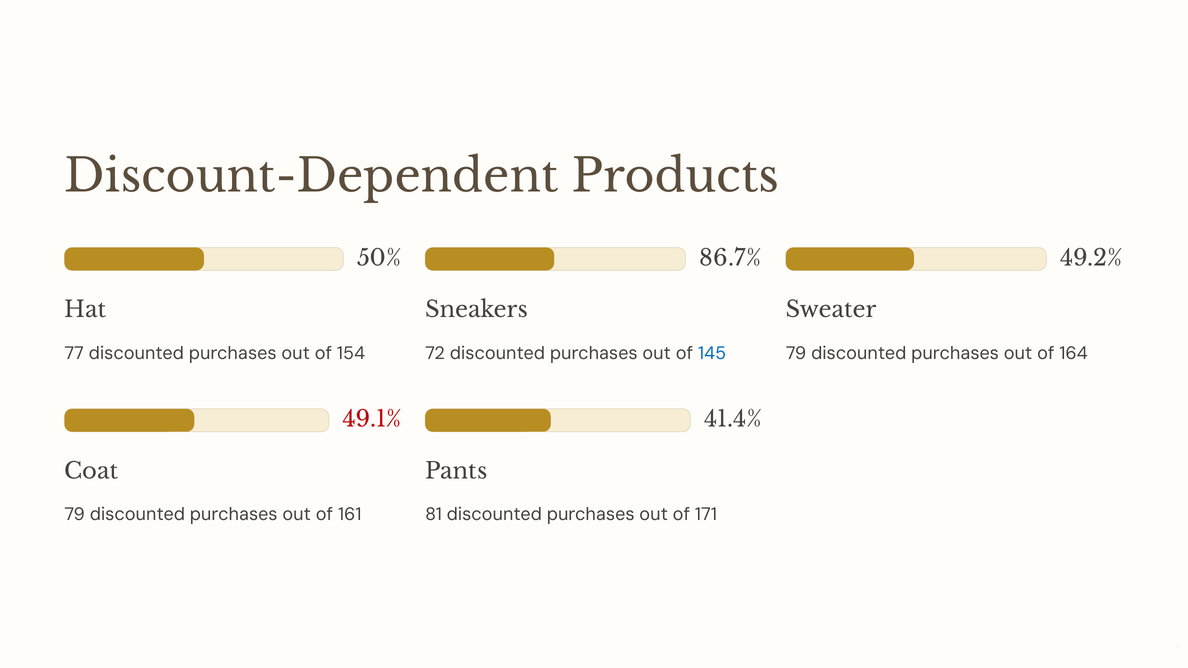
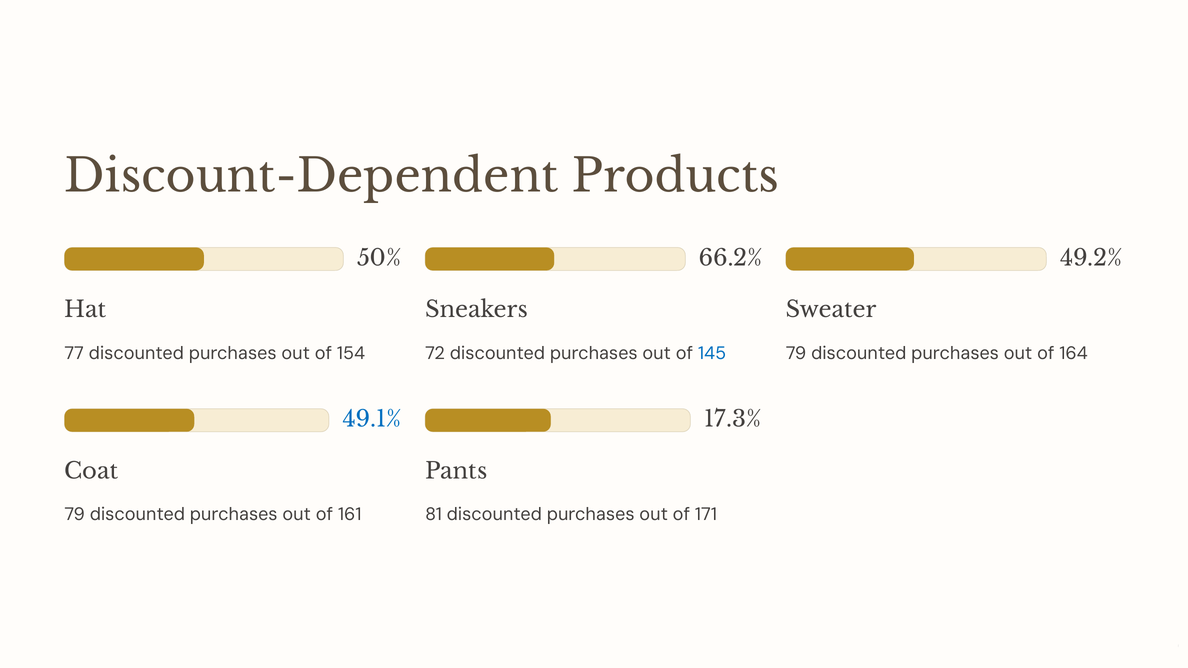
86.7%: 86.7% -> 66.2% (731, 258)
49.1% colour: red -> blue (372, 420)
41.4%: 41.4% -> 17.3% (733, 420)
